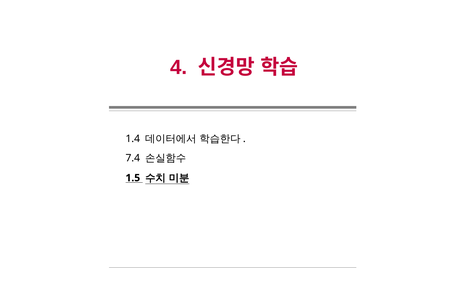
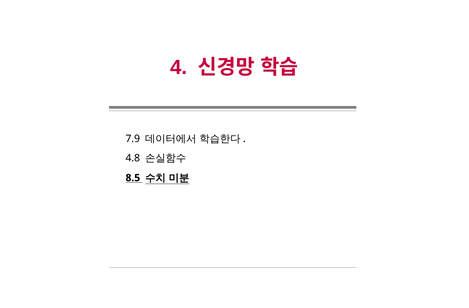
1.4: 1.4 -> 7.9 (133, 139)
7.4: 7.4 -> 4.8 (133, 158)
1.5: 1.5 -> 8.5 (133, 178)
